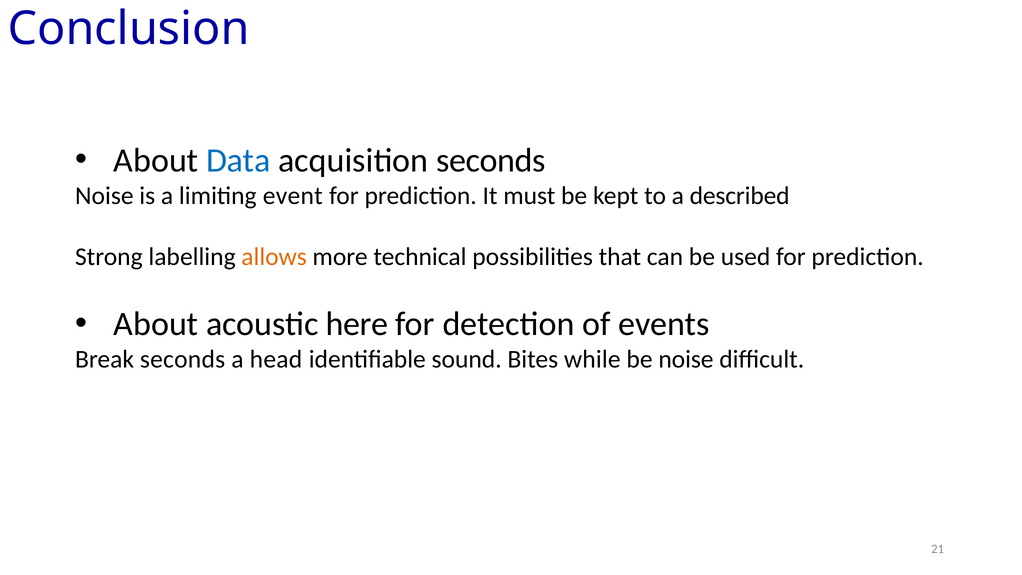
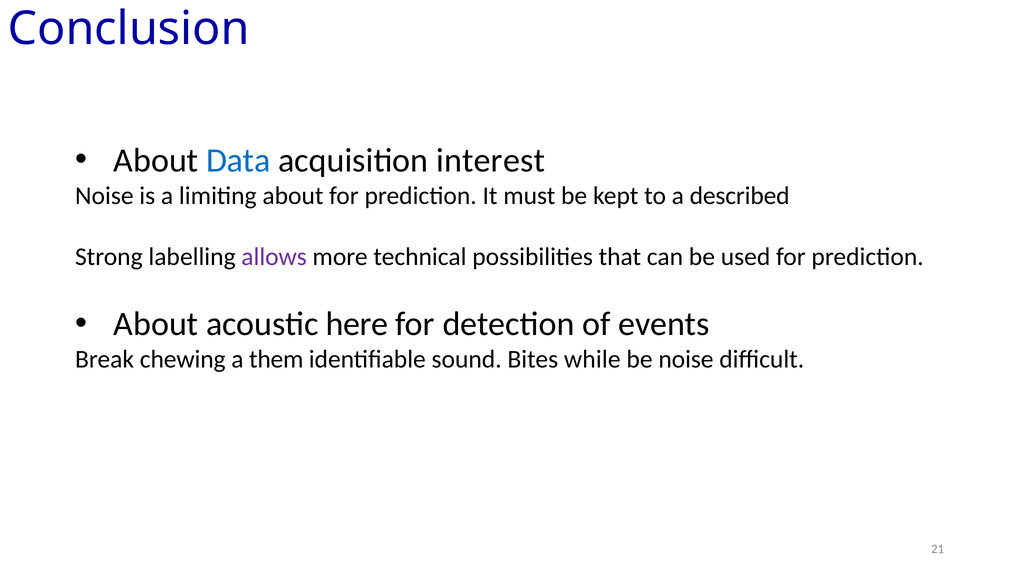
acquisition seconds: seconds -> interest (491, 160)
limiting event: event -> about (293, 196)
allows colour: orange -> purple (274, 257)
Break seconds: seconds -> chewing (183, 359)
head: head -> them (276, 359)
